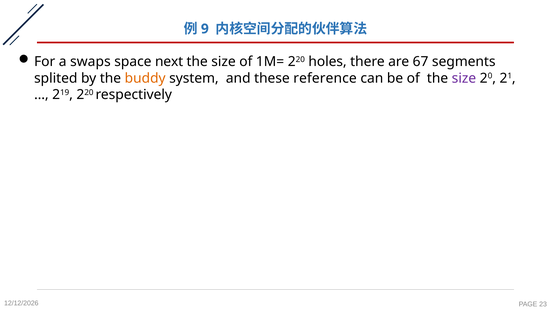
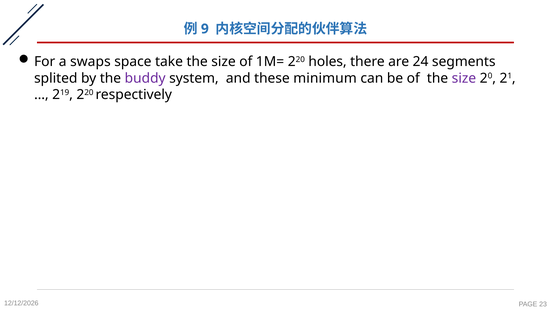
next: next -> take (169, 62)
67: 67 -> 24 (421, 62)
buddy colour: orange -> purple (145, 78)
reference: reference -> minimum (325, 78)
